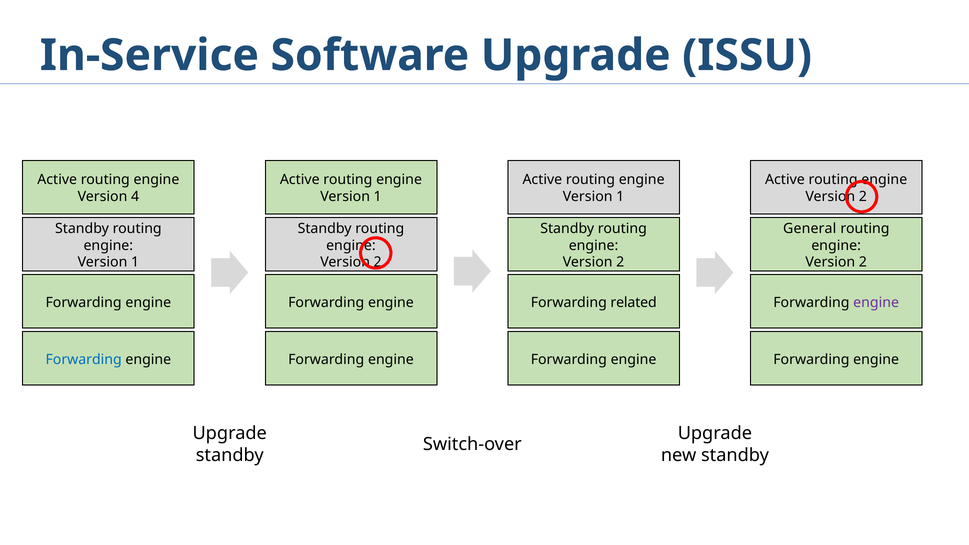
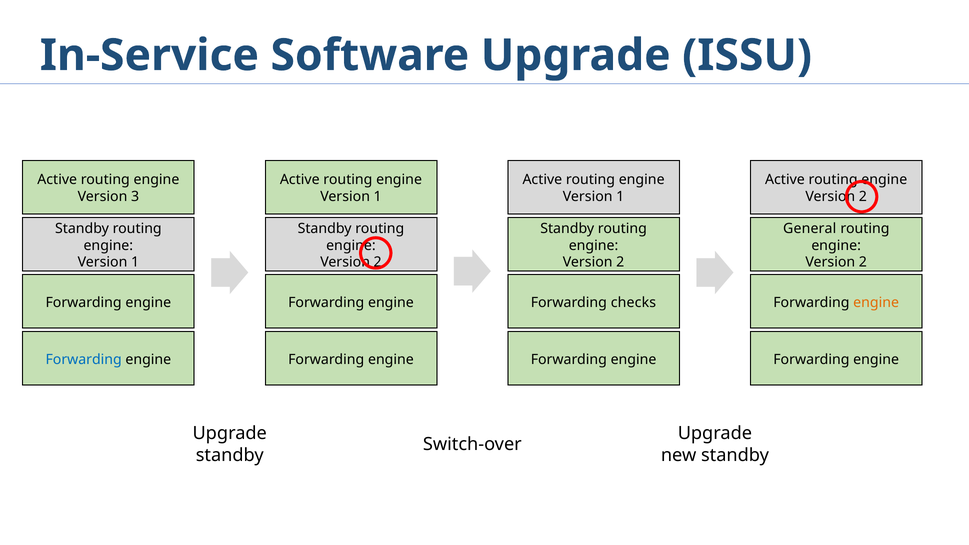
4: 4 -> 3 (135, 197)
related: related -> checks (633, 302)
engine colour: purple -> orange (876, 302)
